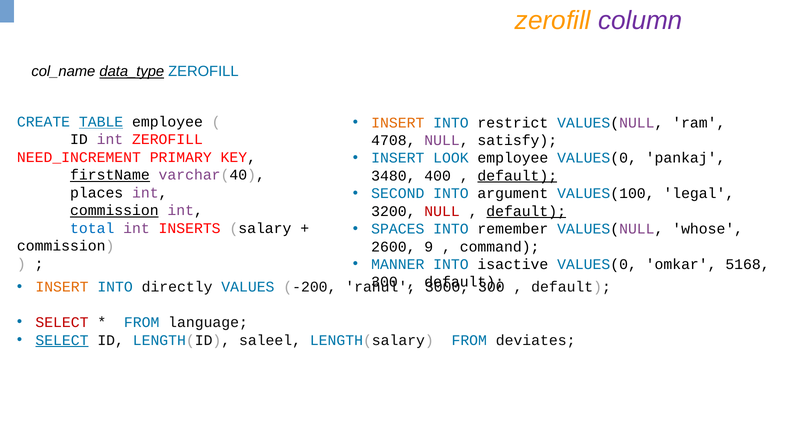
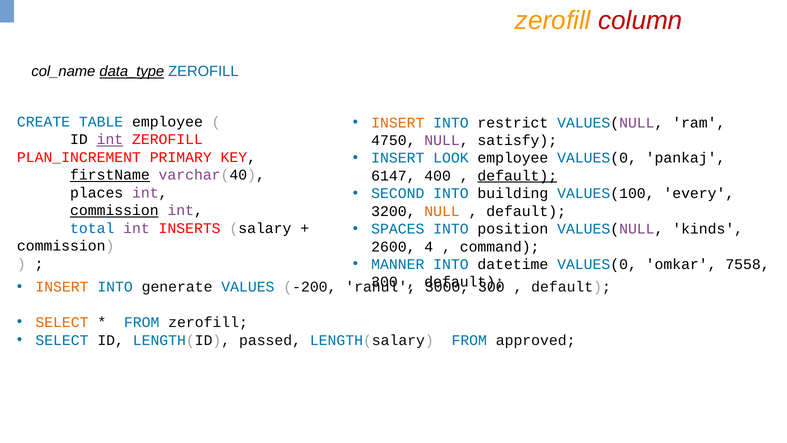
column colour: purple -> red (640, 20)
TABLE underline: present -> none (101, 122)
int underline: none -> present (110, 140)
4708: 4708 -> 4750 (393, 140)
NEED_INCREMENT: NEED_INCREMENT -> PLAN_INCREMENT (79, 157)
3480: 3480 -> 6147 (393, 176)
argument: argument -> building (513, 193)
legal: legal -> every (699, 193)
NULL colour: red -> orange (442, 211)
default underline: present -> none (526, 211)
remember: remember -> position (513, 229)
whose: whose -> kinds (708, 229)
9: 9 -> 4 (429, 246)
isactive: isactive -> datetime (513, 264)
5168: 5168 -> 7558 (748, 264)
directly: directly -> generate (177, 287)
SELECT colour: red -> orange (62, 322)
FROM language: language -> zerofill (208, 322)
SELECT underline: present -> none (62, 340)
saleel: saleel -> passed (270, 340)
deviates: deviates -> approved (536, 340)
